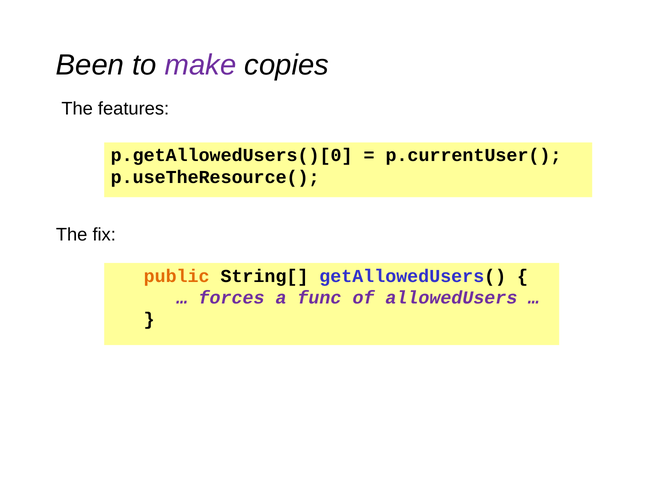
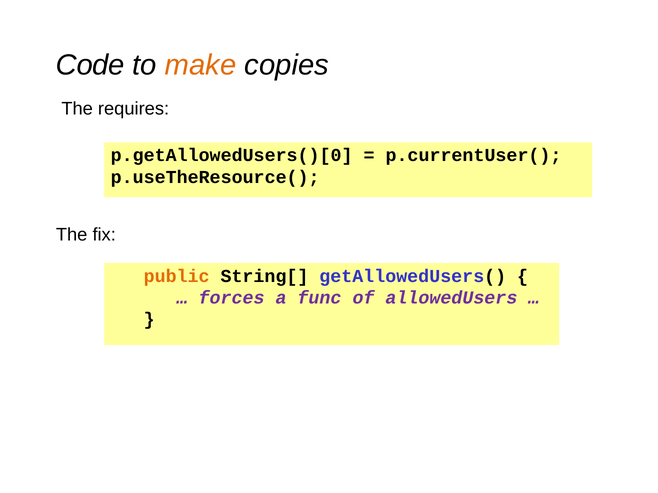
Been: Been -> Code (90, 65)
make colour: purple -> orange (201, 65)
features: features -> requires (134, 109)
